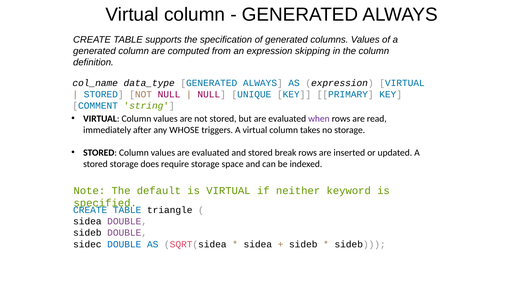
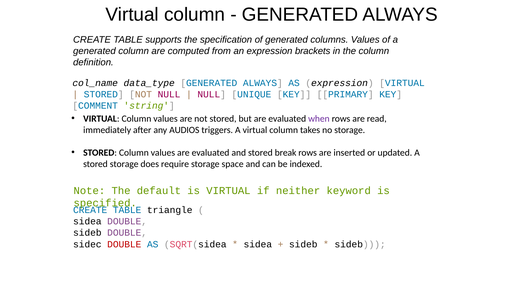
skipping: skipping -> brackets (313, 51)
WHOSE: WHOSE -> AUDIOS (184, 130)
DOUBLE colour: blue -> red (124, 244)
